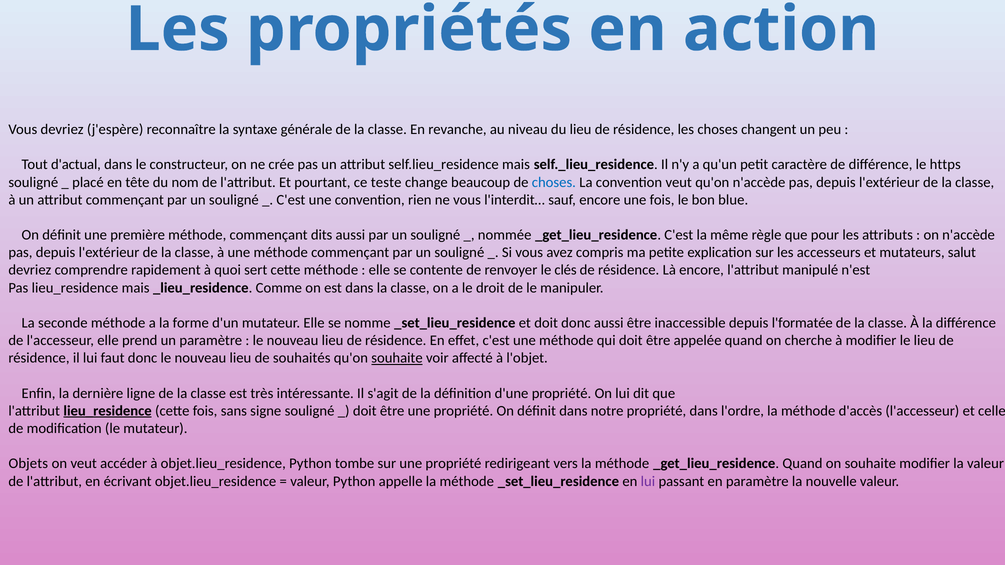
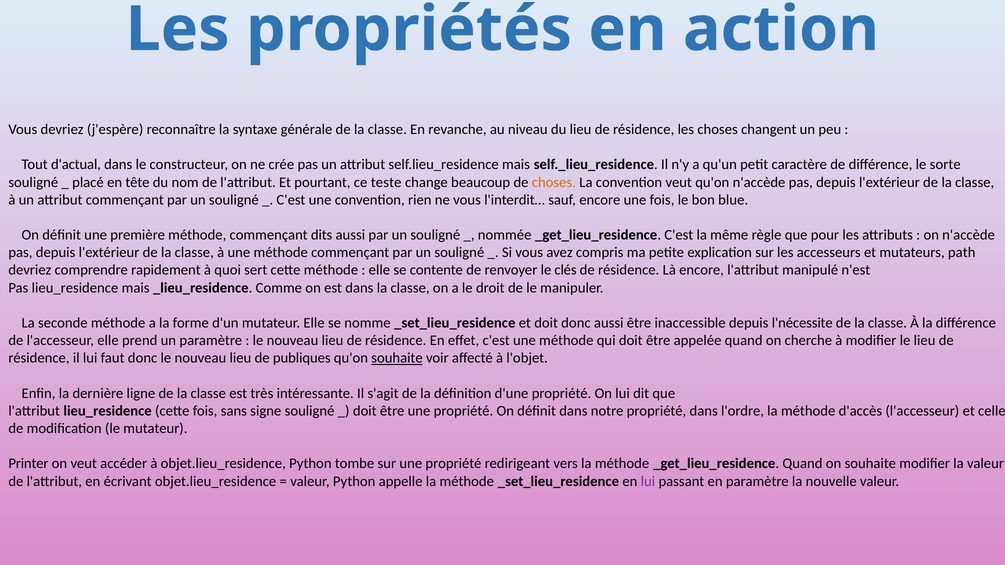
https: https -> sorte (945, 165)
choses colour: blue -> orange (554, 182)
salut: salut -> path (962, 253)
l'formatée: l'formatée -> l'nécessite (802, 323)
souhaités: souhaités -> publiques (302, 358)
lieu_residence underline: present -> none (108, 411)
Objets: Objets -> Printer (28, 464)
